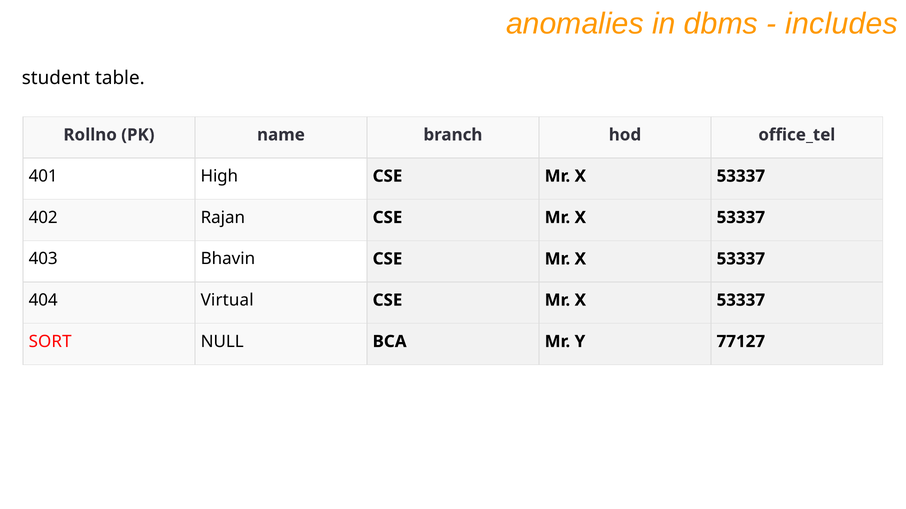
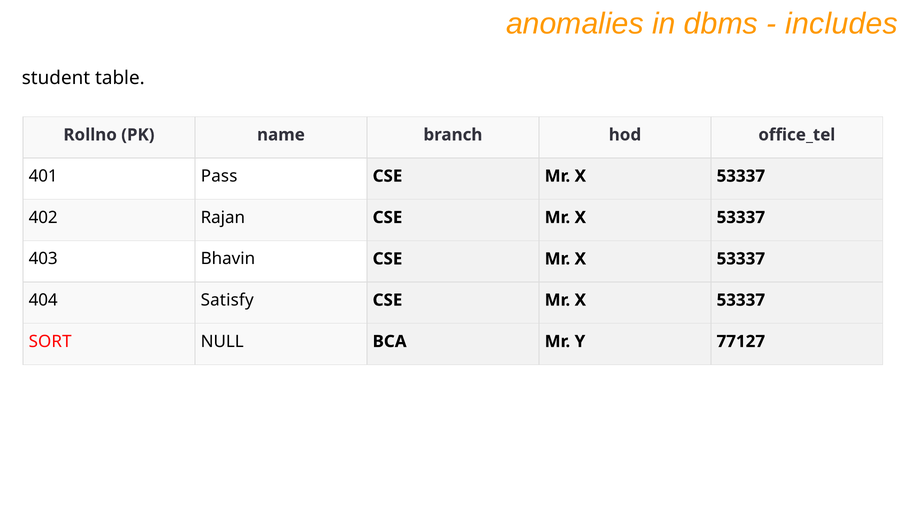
High: High -> Pass (219, 176)
Virtual: Virtual -> Satisfy (227, 300)
